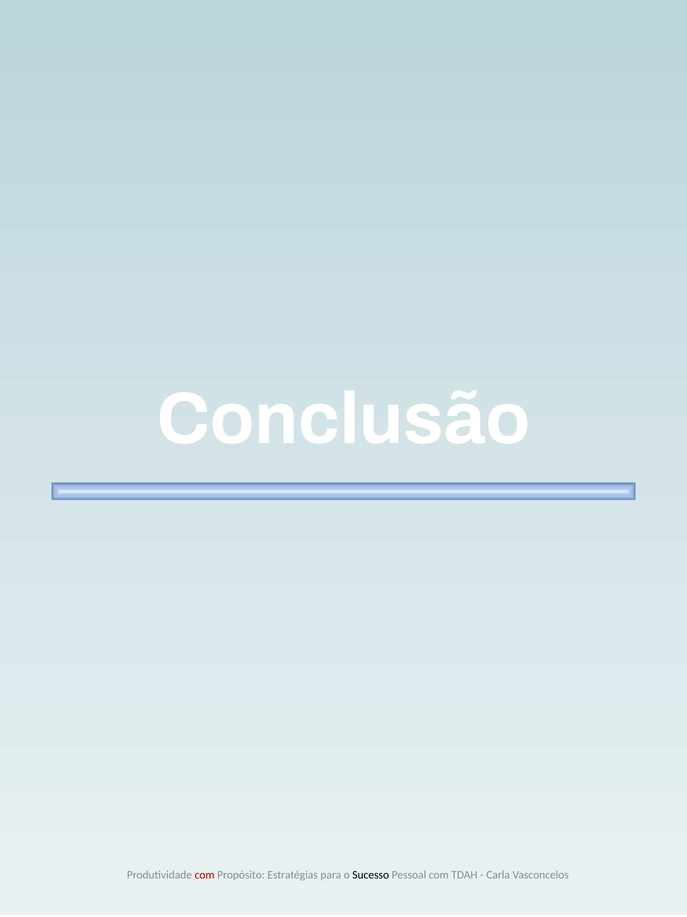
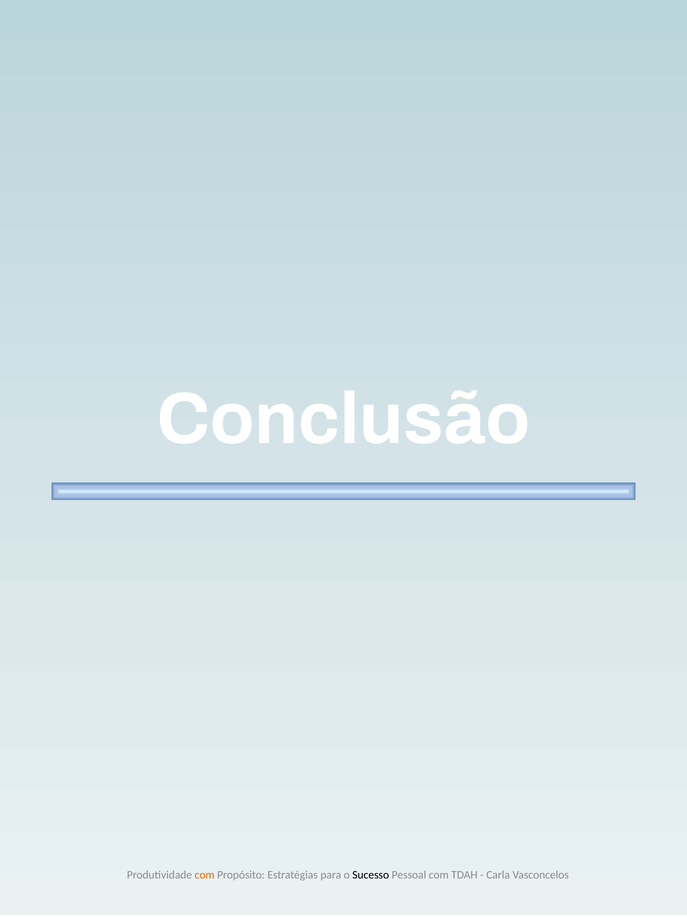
com colour: red -> orange (205, 874)
